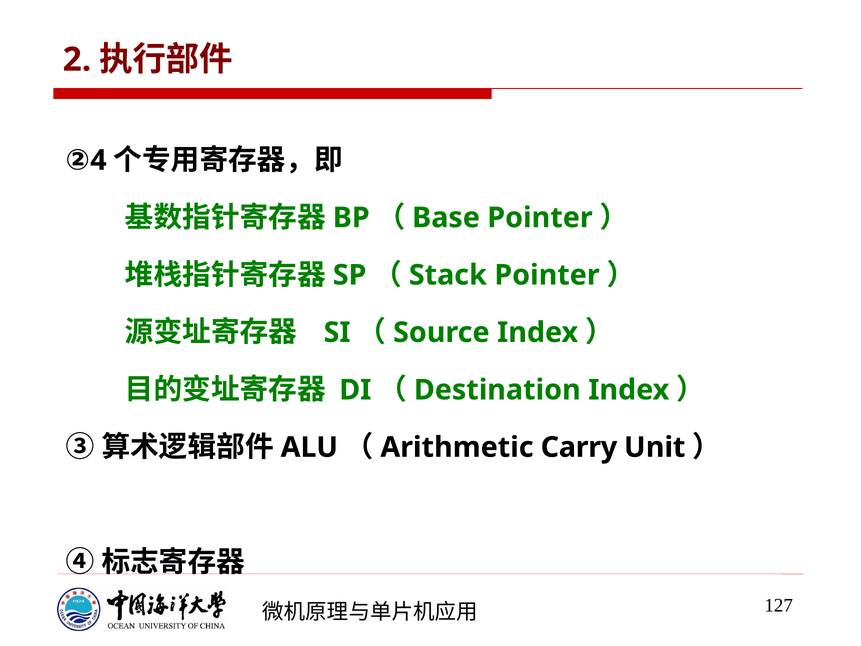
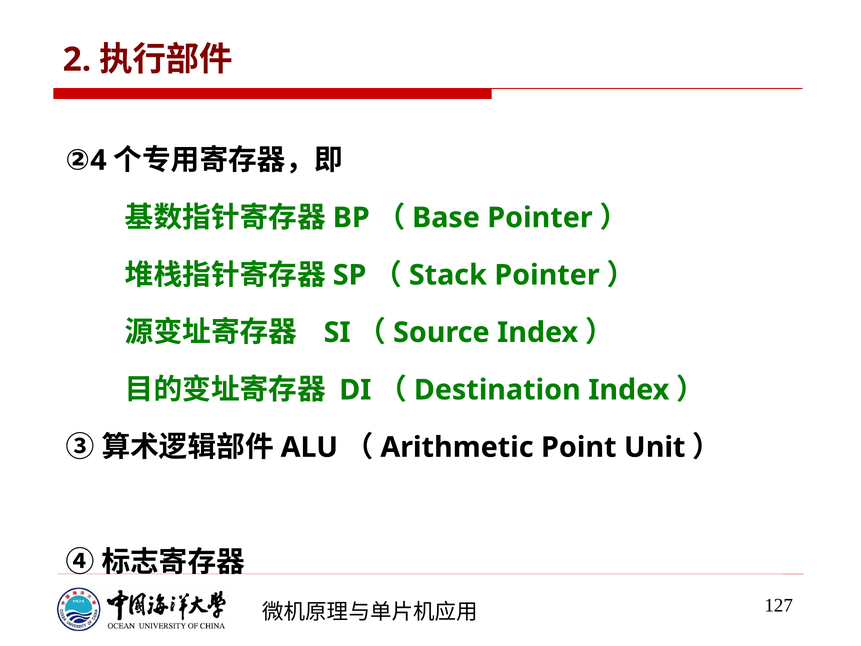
Carry: Carry -> Point (579, 447)
